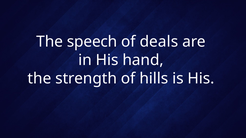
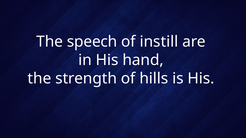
deals: deals -> instill (159, 42)
